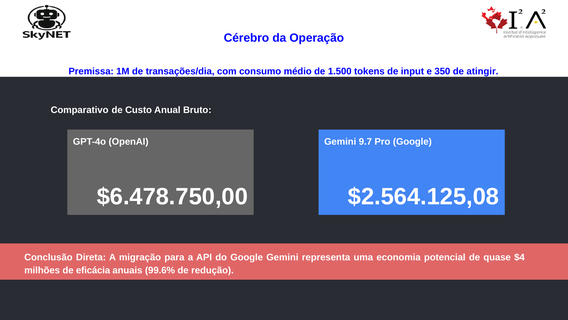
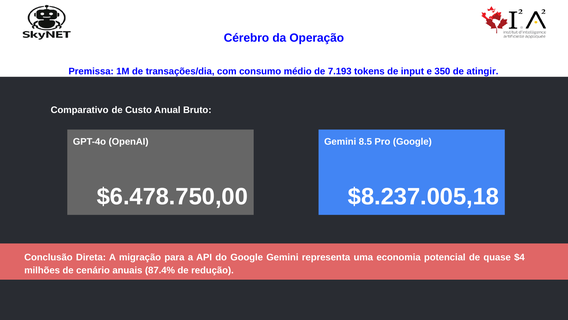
1.500: 1.500 -> 7.193 (340, 71)
9.7: 9.7 -> 8.5 (365, 141)
$2.564.125,08: $2.564.125,08 -> $8.237.005,18 (424, 196)
eficácia: eficácia -> cenário (93, 270)
99.6%: 99.6% -> 87.4% (160, 270)
